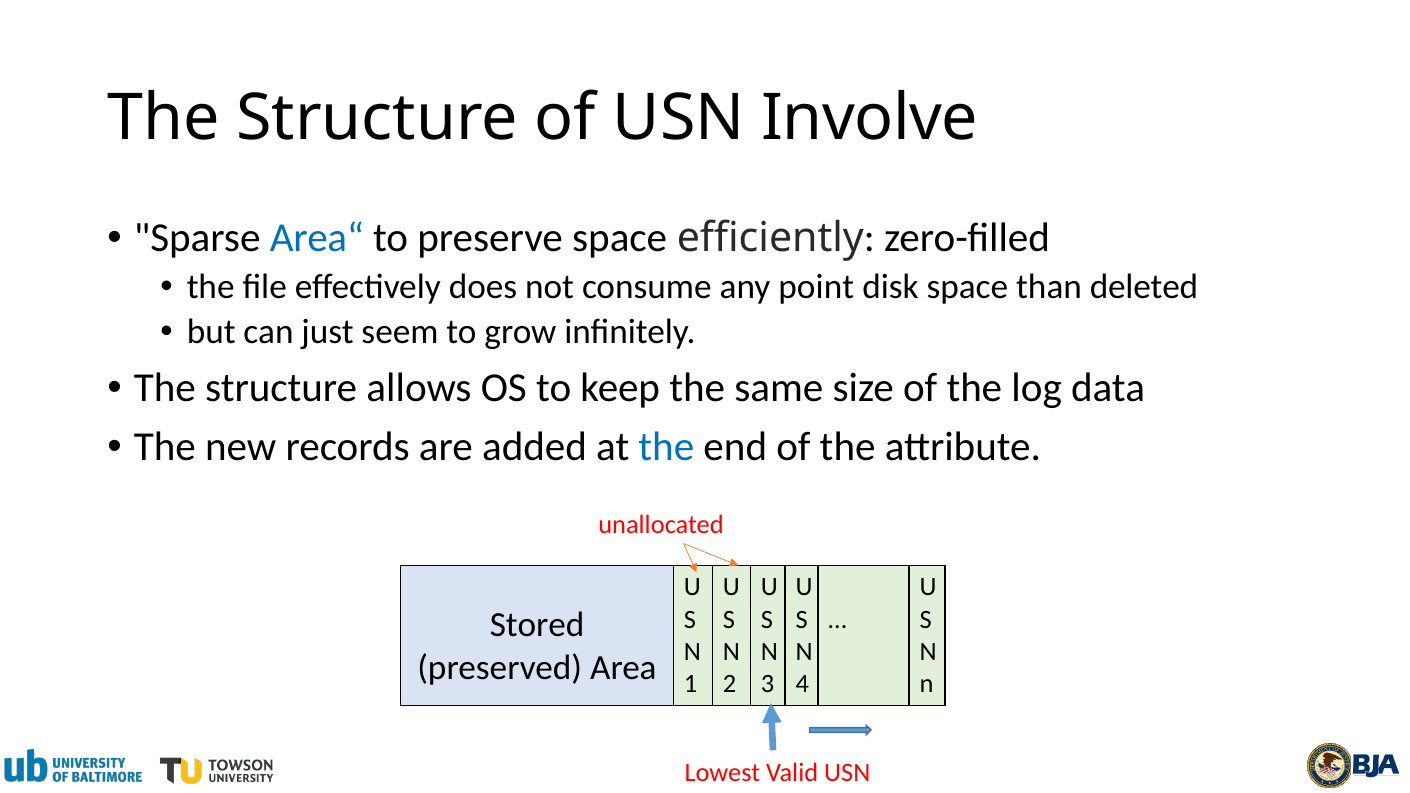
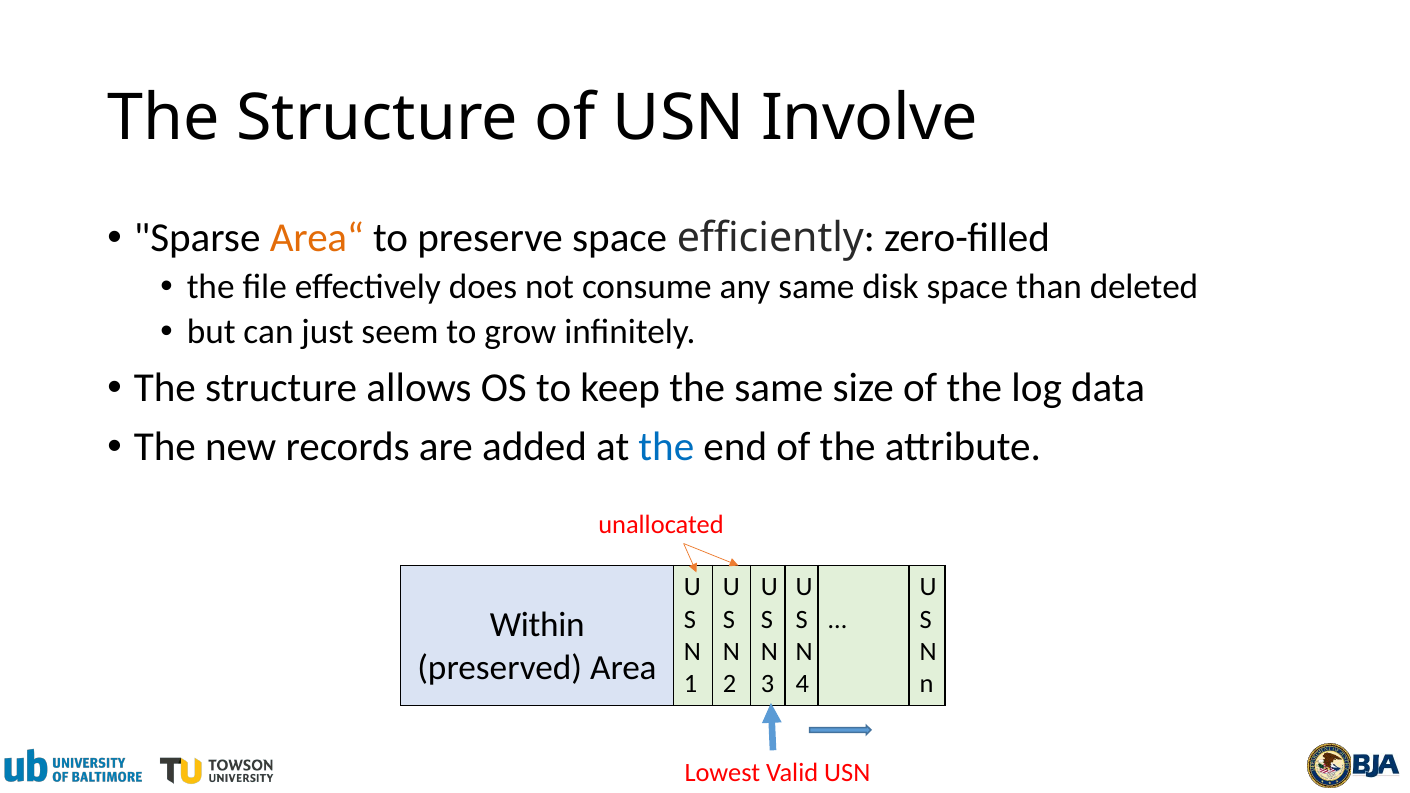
Area“ colour: blue -> orange (317, 238)
any point: point -> same (816, 287)
Stored: Stored -> Within (537, 625)
